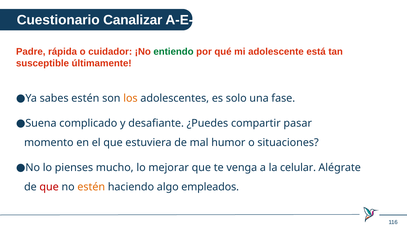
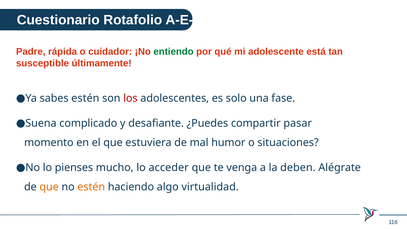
Canalizar: Canalizar -> Rotafolio (133, 20)
los colour: orange -> red (130, 98)
mejorar: mejorar -> acceder (169, 168)
celular: celular -> deben (298, 168)
que colour: red -> orange (49, 187)
empleados: empleados -> virtualidad (210, 187)
